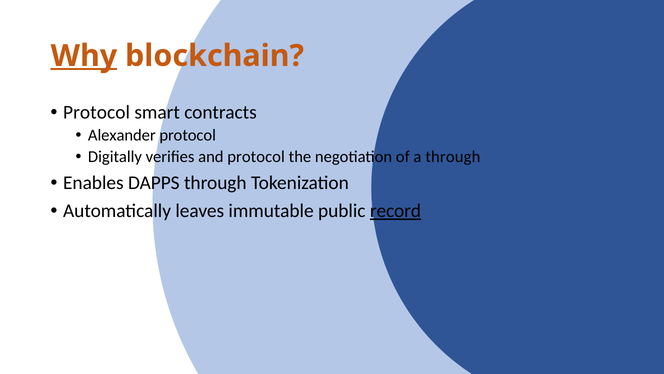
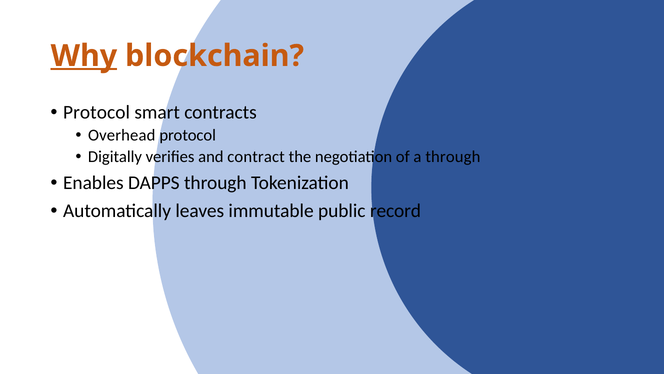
Alexander: Alexander -> Overhead (122, 135)
and protocol: protocol -> contract (256, 157)
record underline: present -> none (395, 211)
